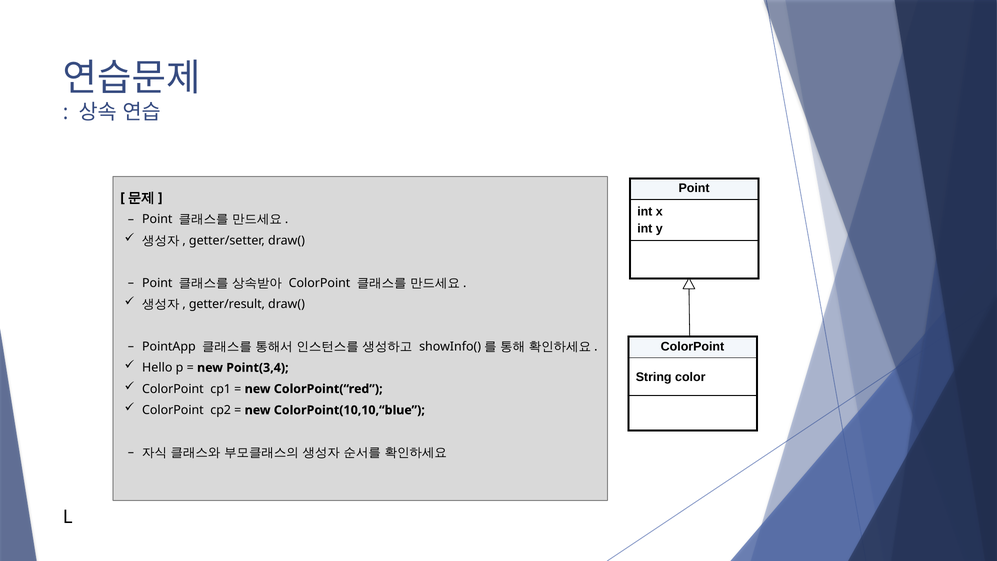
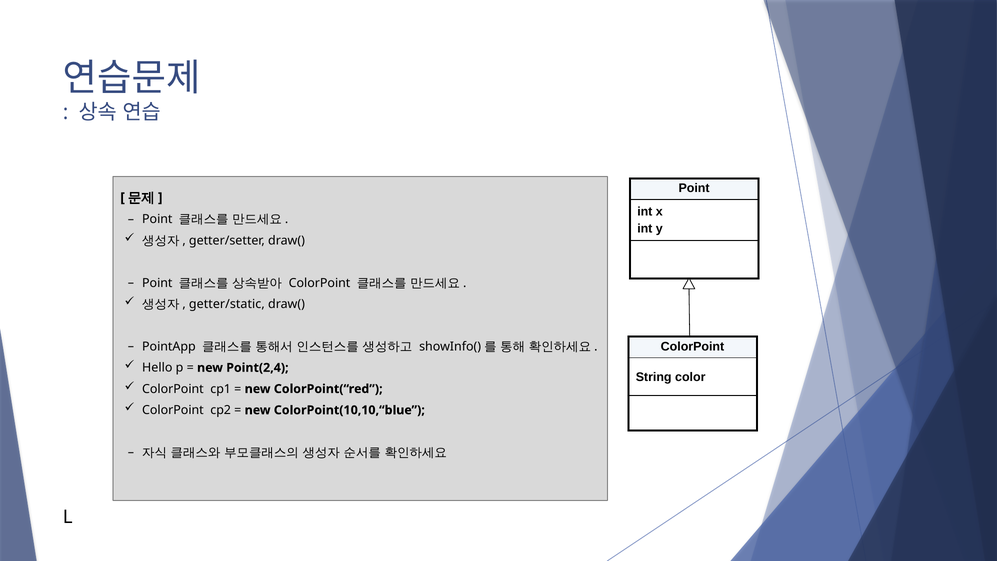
getter/result: getter/result -> getter/static (227, 304)
Point(3,4: Point(3,4 -> Point(2,4 (257, 368)
